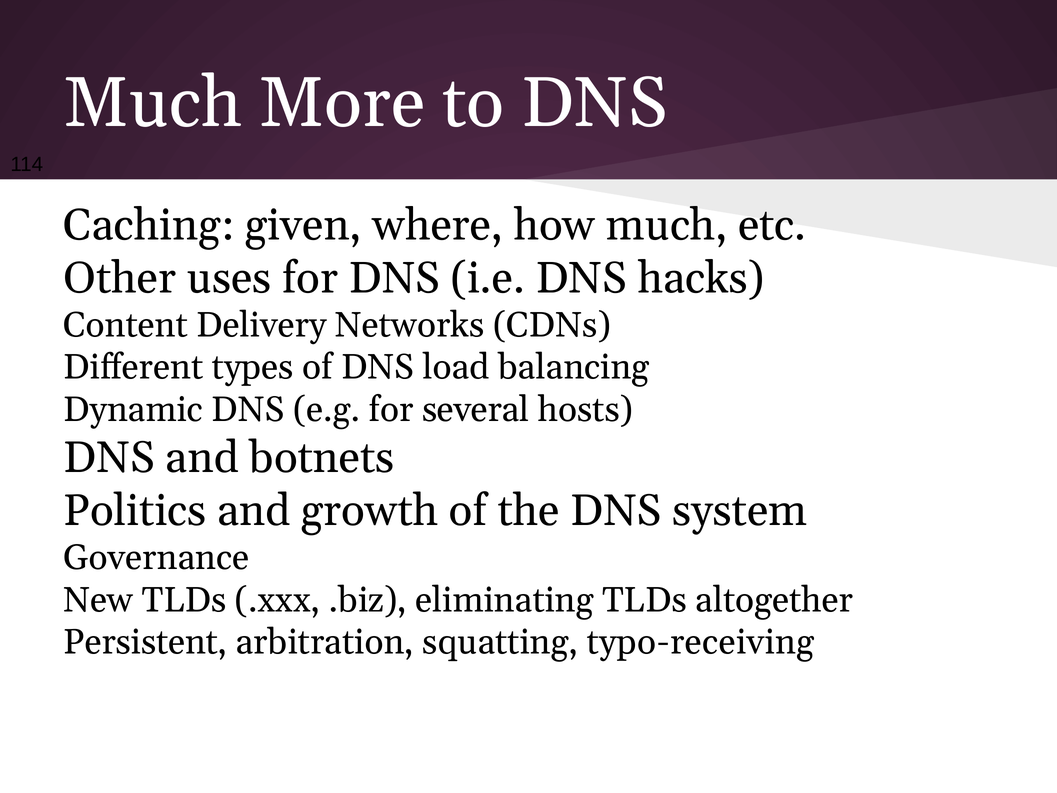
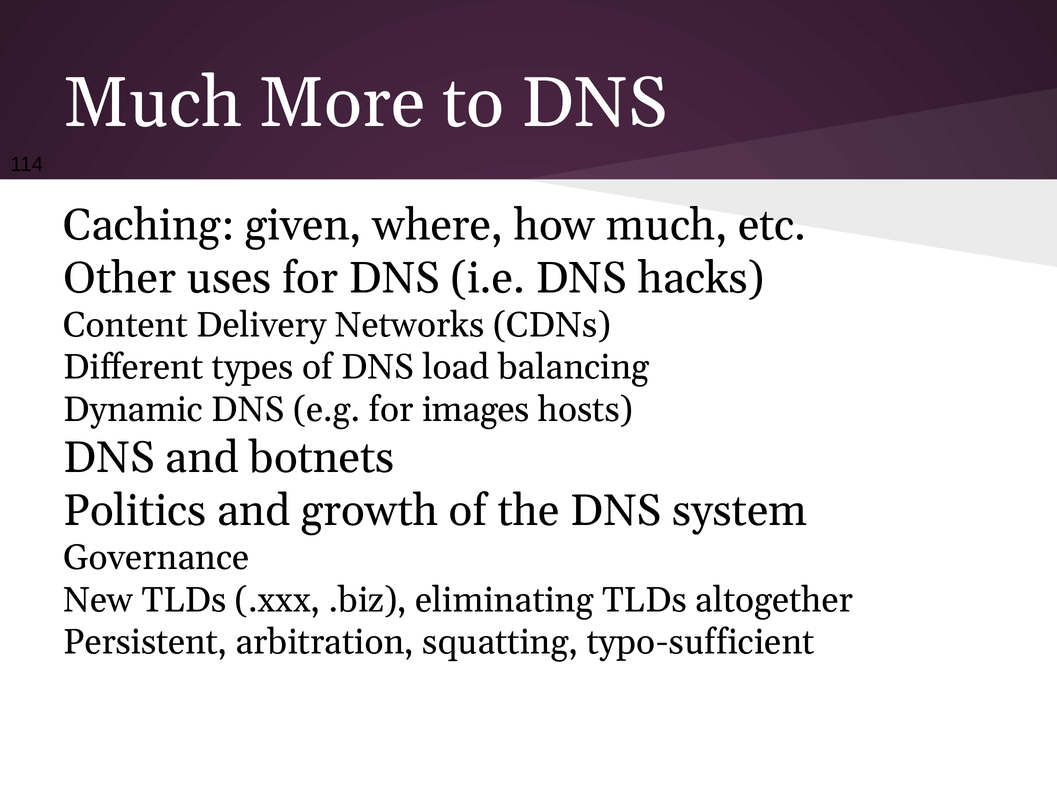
several: several -> images (476, 409)
typo-receiving: typo-receiving -> typo-sufficient (701, 642)
